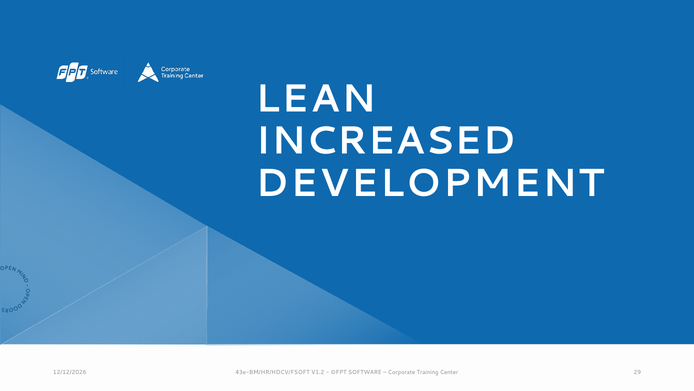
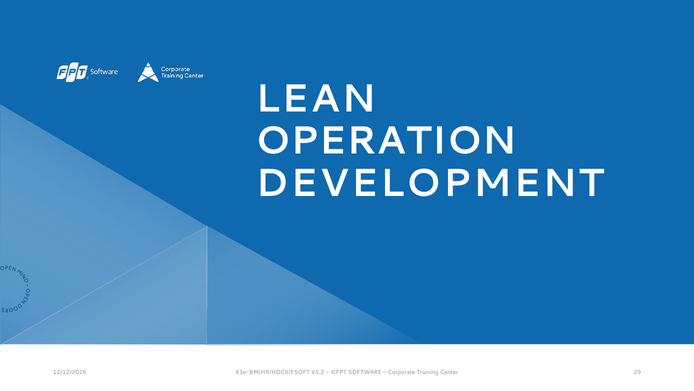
INCREASED: INCREASED -> OPERATION (386, 141)
